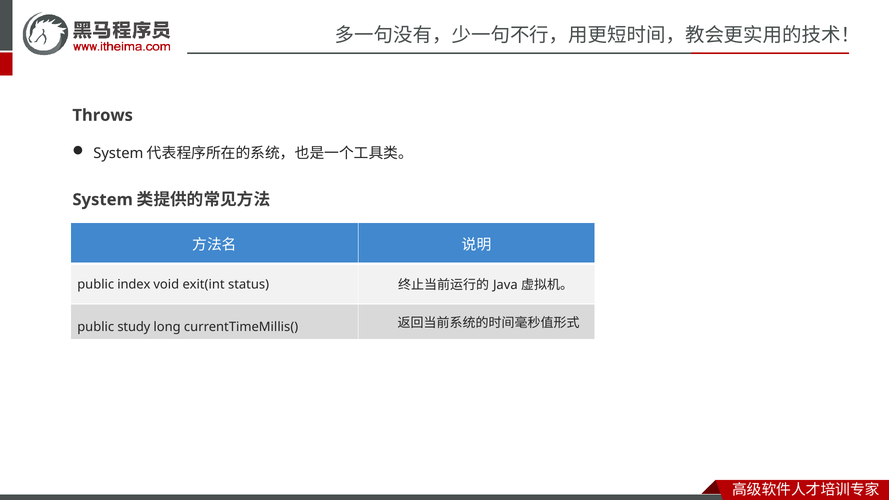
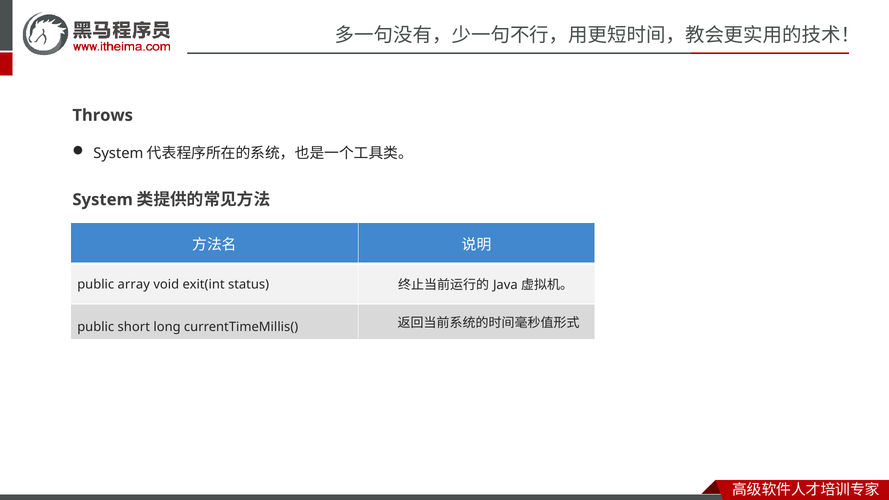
index: index -> array (134, 285)
study: study -> short (134, 327)
